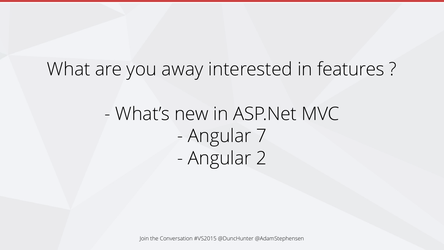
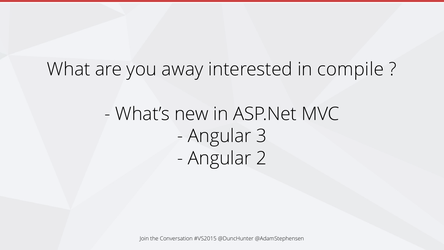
features: features -> compile (351, 69)
7: 7 -> 3 (262, 136)
